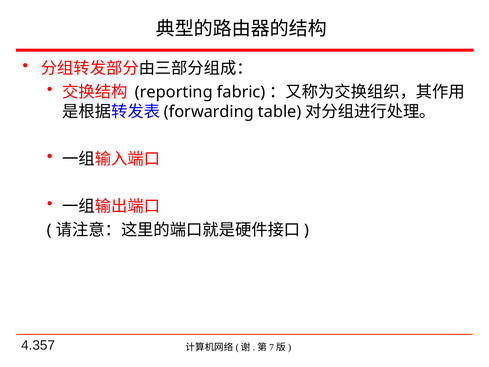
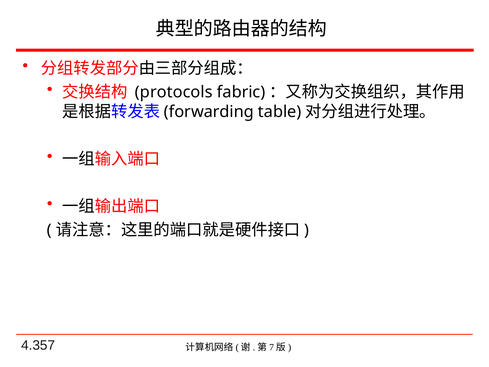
reporting: reporting -> protocols (174, 92)
